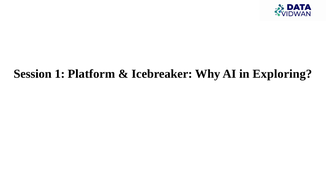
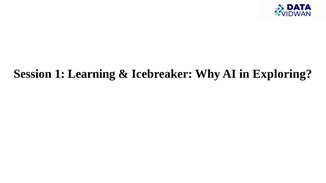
Platform: Platform -> Learning (91, 74)
